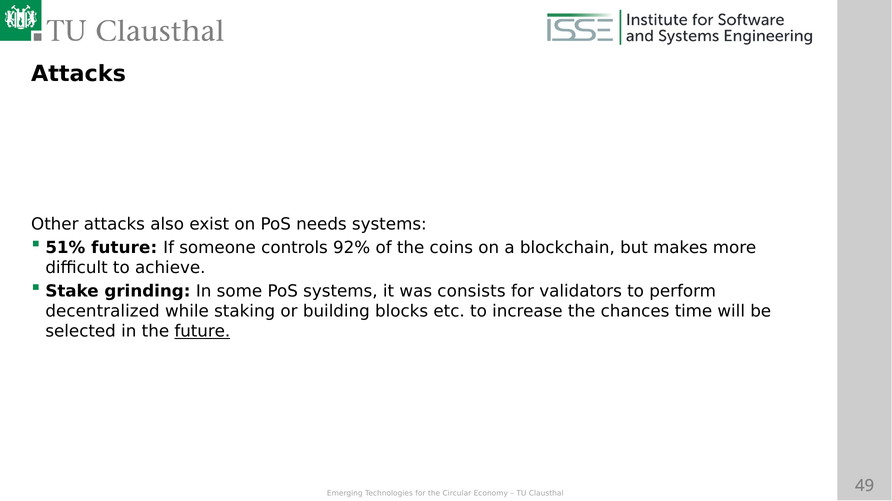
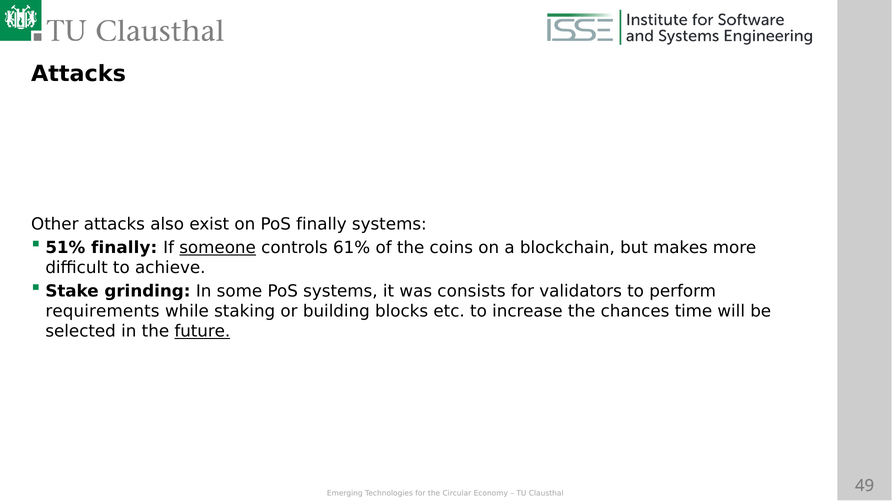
PoS needs: needs -> finally (321, 225)
51% future: future -> finally (124, 248)
someone underline: none -> present (218, 248)
92%: 92% -> 61% (352, 248)
decentralized: decentralized -> requirements (102, 312)
